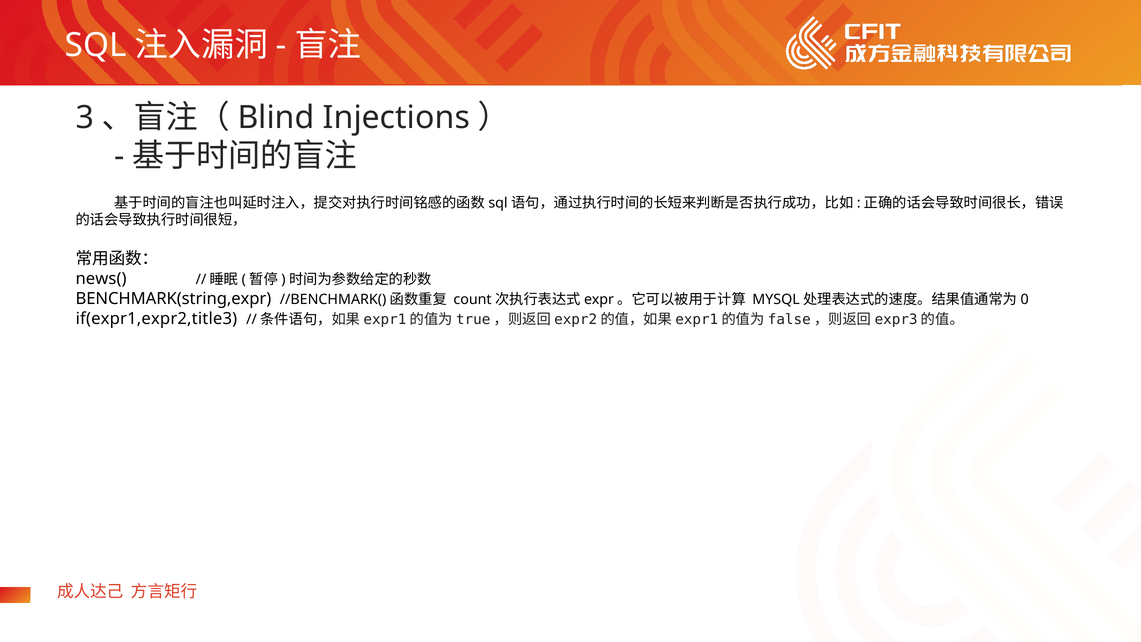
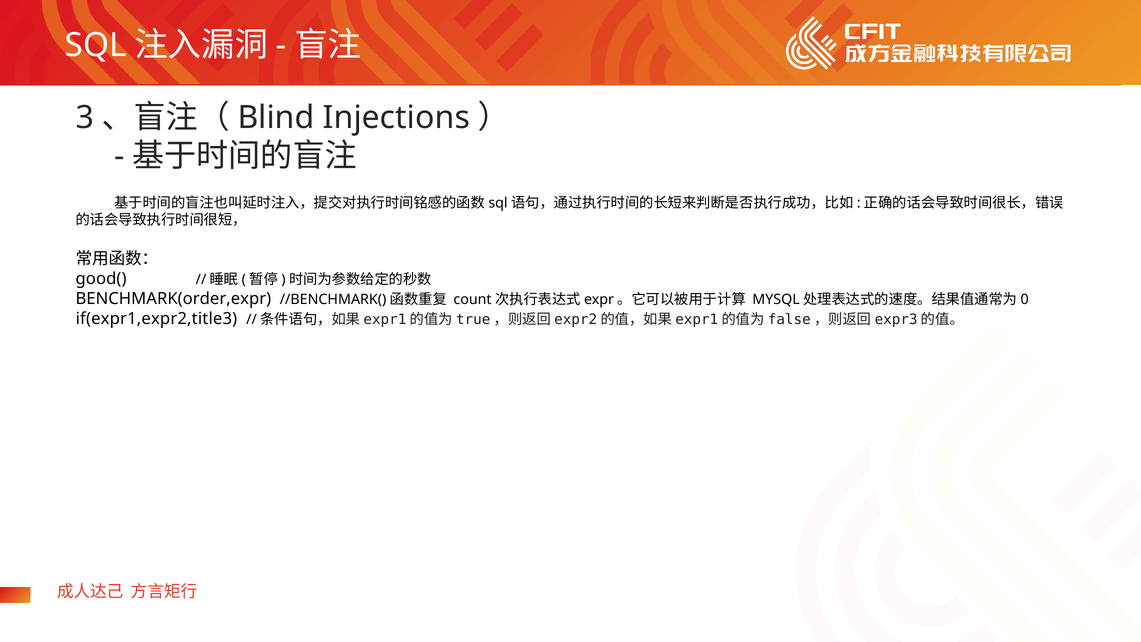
news(: news( -> good( (101, 279)
BENCHMARK(string,expr: BENCHMARK(string,expr -> BENCHMARK(order,expr (173, 299)
